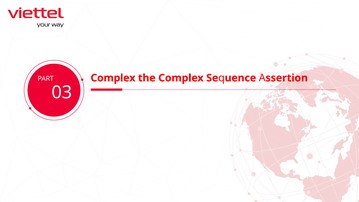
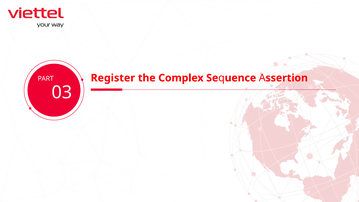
Complex: Complex -> Register (113, 78)
